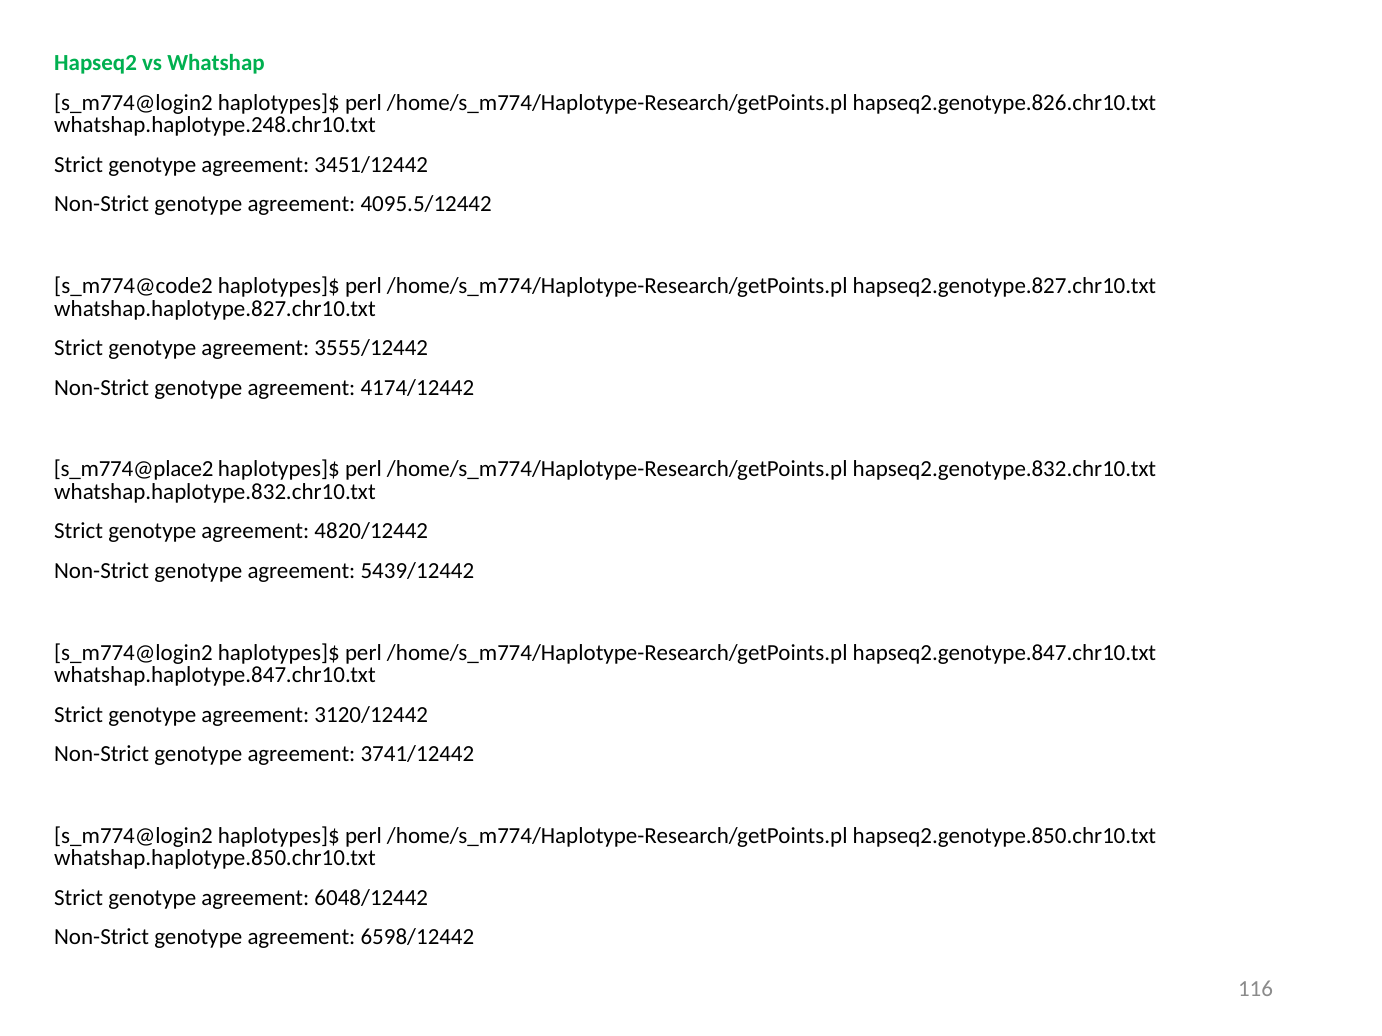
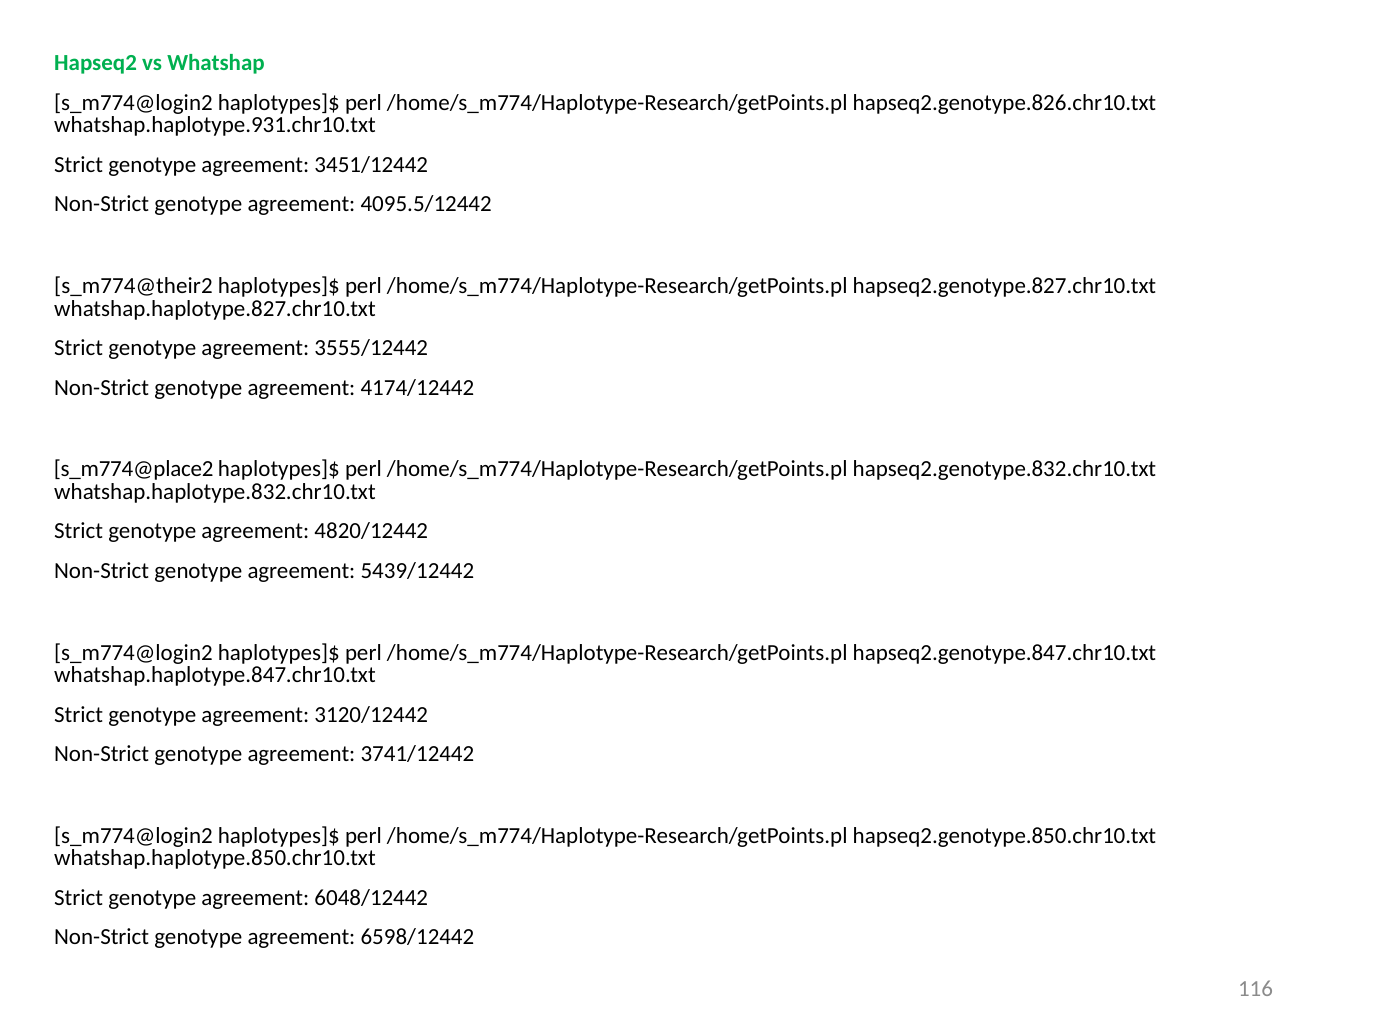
whatshap.haplotype.248.chr10.txt: whatshap.haplotype.248.chr10.txt -> whatshap.haplotype.931.chr10.txt (215, 125)
s_m774@code2: s_m774@code2 -> s_m774@their2 (133, 286)
